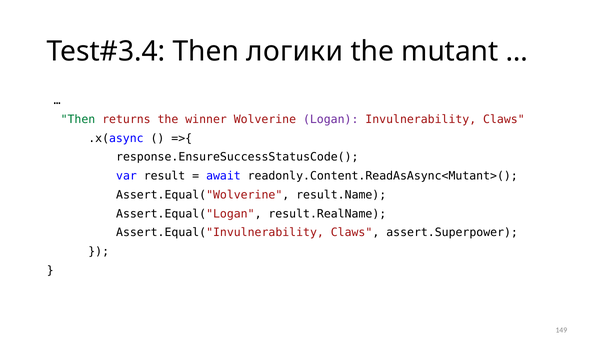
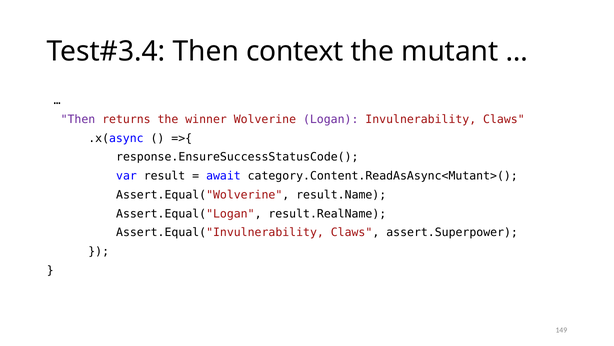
логики: логики -> context (295, 52)
Then colour: green -> purple (78, 119)
readonly.Content.ReadAsAsync<Mutant>(: readonly.Content.ReadAsAsync<Mutant>( -> category.Content.ReadAsAsync<Mutant>( (383, 176)
